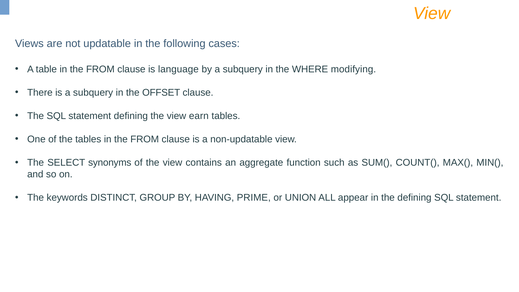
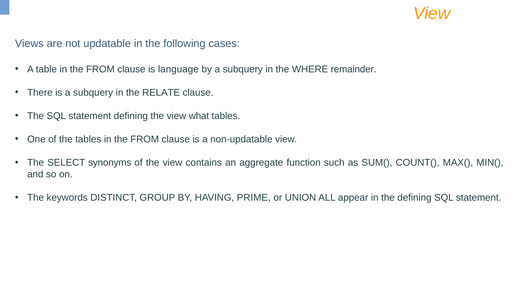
modifying: modifying -> remainder (354, 69)
OFFSET: OFFSET -> RELATE (161, 93)
earn: earn -> what (199, 116)
